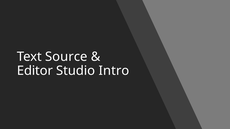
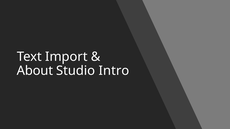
Source: Source -> Import (66, 57)
Editor: Editor -> About (35, 71)
